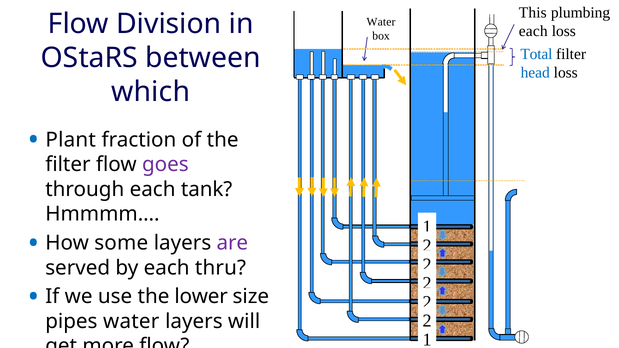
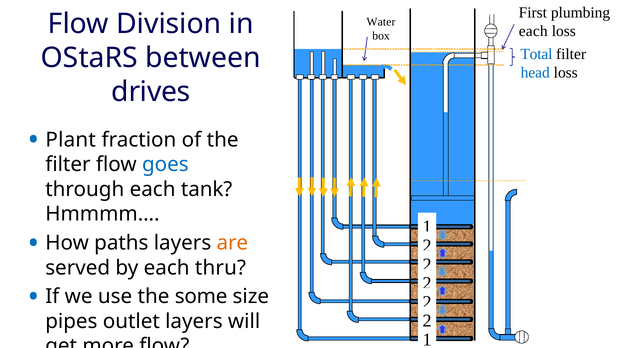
This: This -> First (533, 13)
which: which -> drives (151, 92)
goes colour: purple -> blue (165, 165)
some: some -> paths (121, 243)
are colour: purple -> orange (232, 243)
lower: lower -> some (201, 297)
pipes water: water -> outlet (131, 322)
